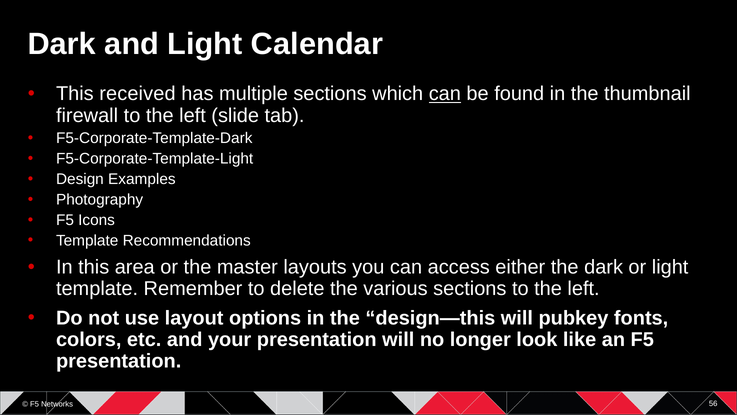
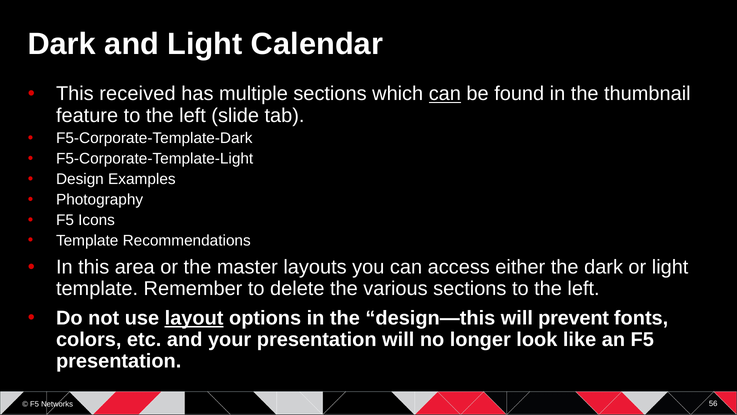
firewall: firewall -> feature (87, 115)
layout underline: none -> present (194, 318)
pubkey: pubkey -> prevent (574, 318)
